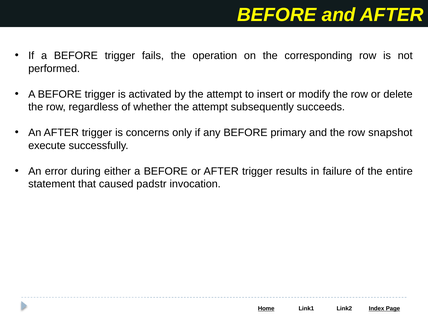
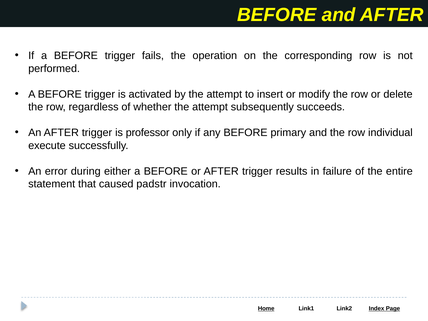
concerns: concerns -> professor (148, 133)
snapshot: snapshot -> individual (390, 133)
